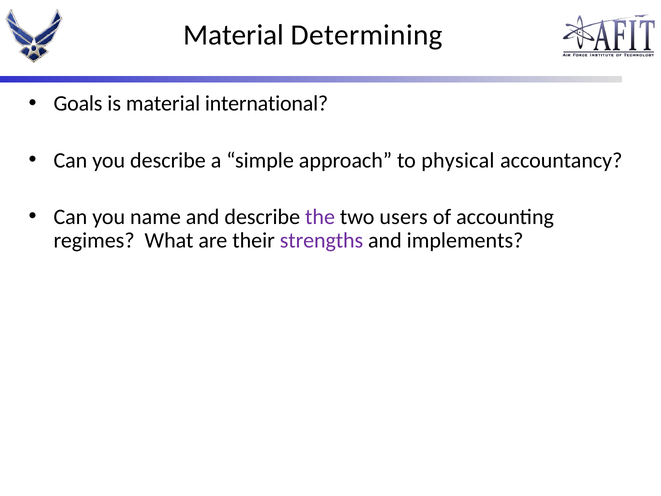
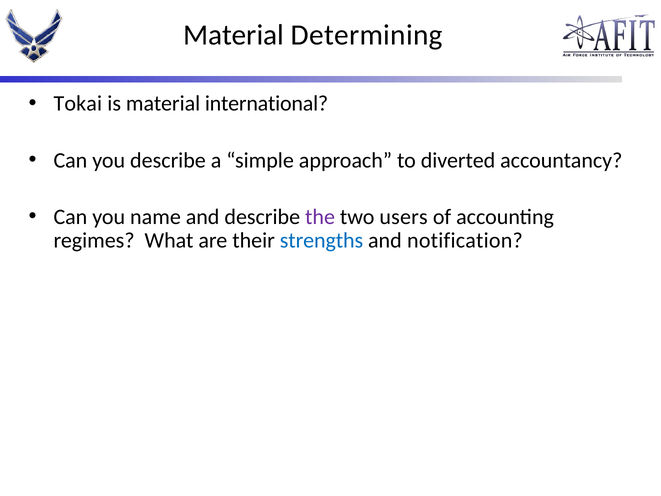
Goals: Goals -> Tokai (78, 104)
physical: physical -> diverted (458, 160)
strengths colour: purple -> blue (322, 241)
implements: implements -> notification (465, 241)
